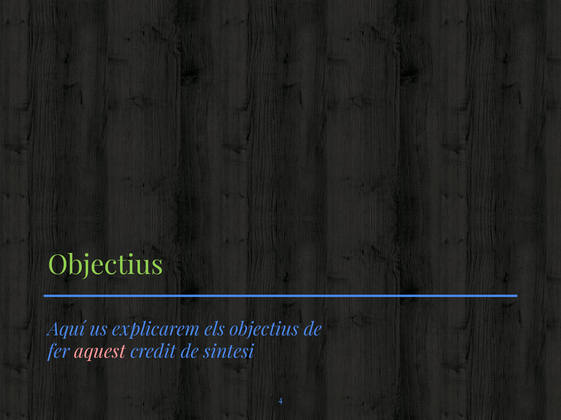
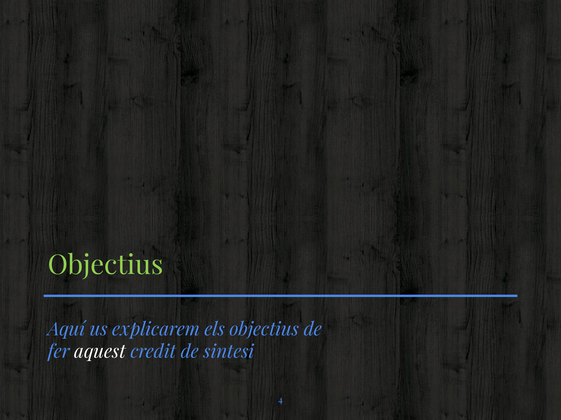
aquest colour: pink -> white (100, 352)
